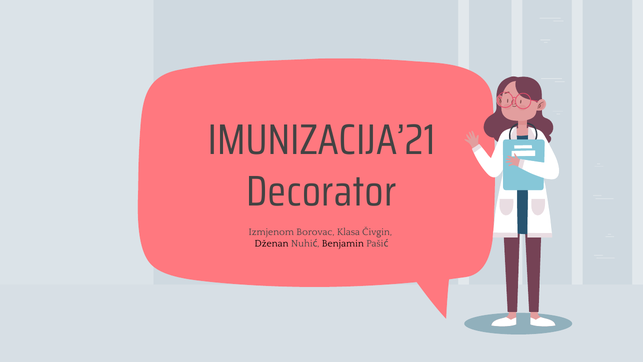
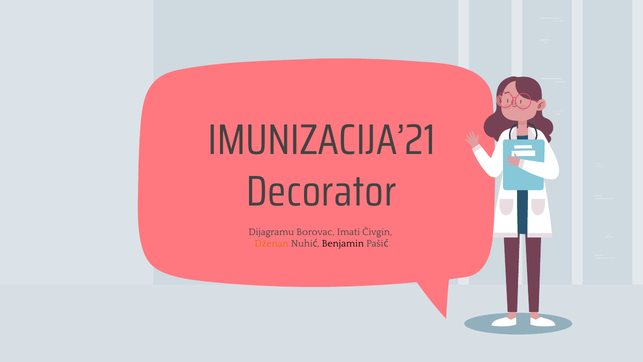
Izmjenom: Izmjenom -> Dijagramu (271, 232)
Klasa: Klasa -> Imati (348, 232)
Dženan colour: black -> orange (272, 244)
